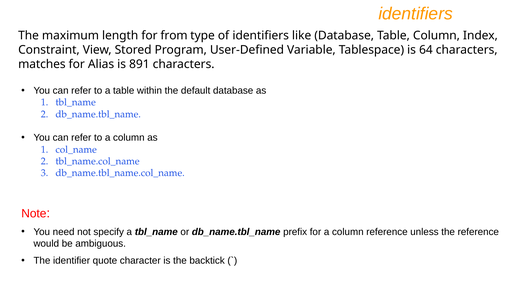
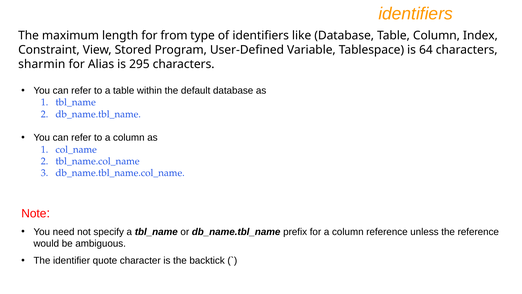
matches: matches -> sharmin (42, 64)
891: 891 -> 295 (139, 64)
